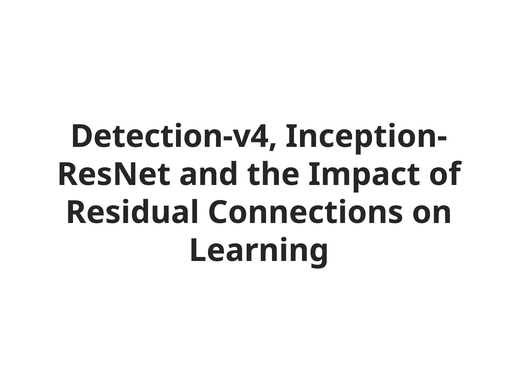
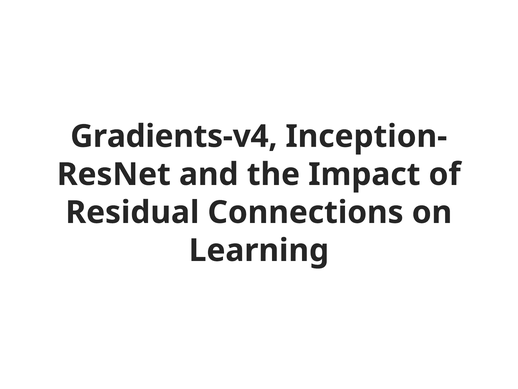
Detection-v4: Detection-v4 -> Gradients-v4 (174, 136)
